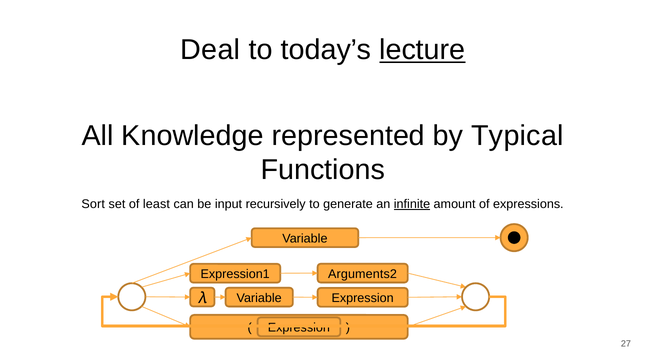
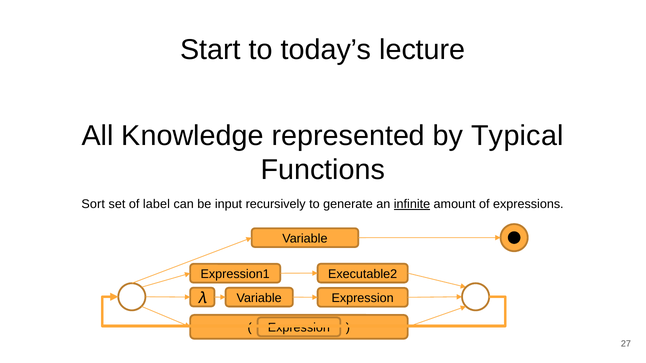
Deal: Deal -> Start (211, 50)
lecture underline: present -> none (422, 50)
least: least -> label (156, 204)
Arguments2: Arguments2 -> Executable2 (363, 274)
